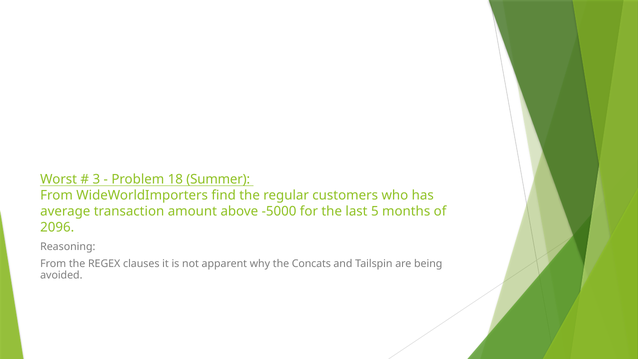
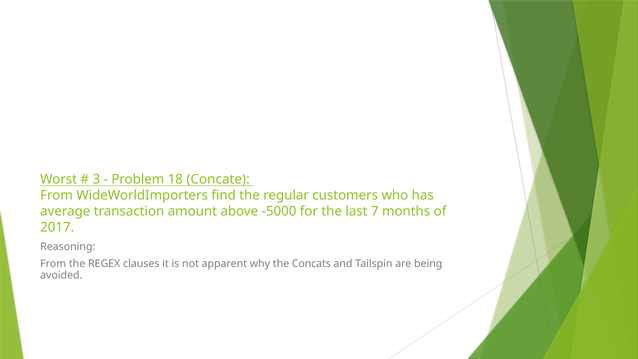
Summer: Summer -> Concate (218, 180)
5: 5 -> 7 (375, 211)
2096: 2096 -> 2017 (57, 227)
